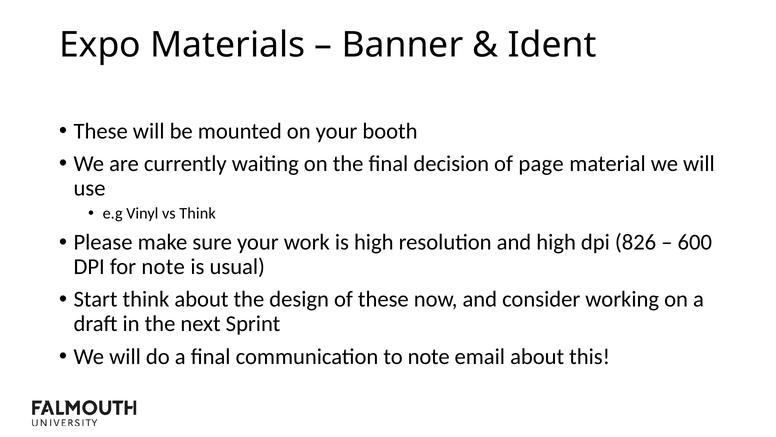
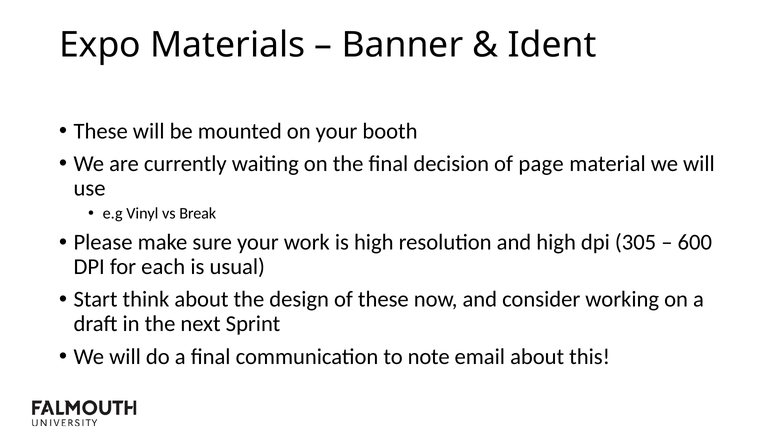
vs Think: Think -> Break (198, 213)
826: 826 -> 305 (636, 242)
for note: note -> each (163, 267)
